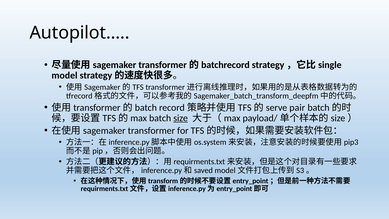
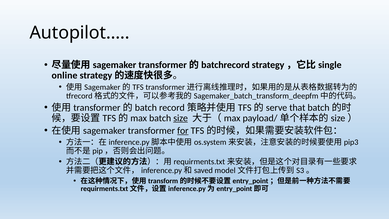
model: model -> online (65, 75)
pair: pair -> that (297, 107)
for underline: none -> present (183, 130)
